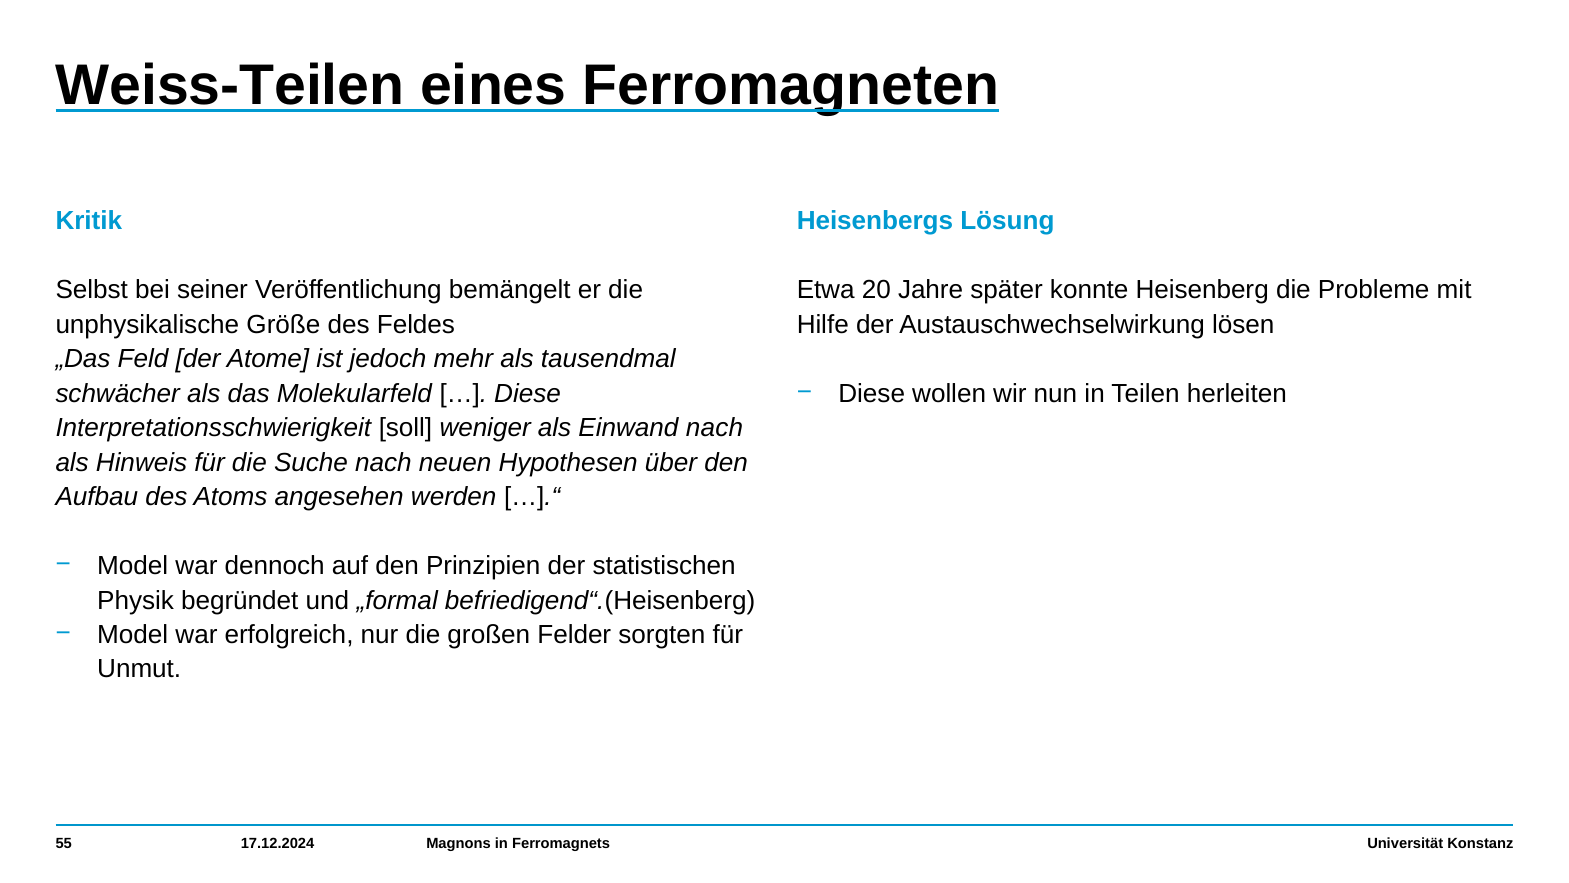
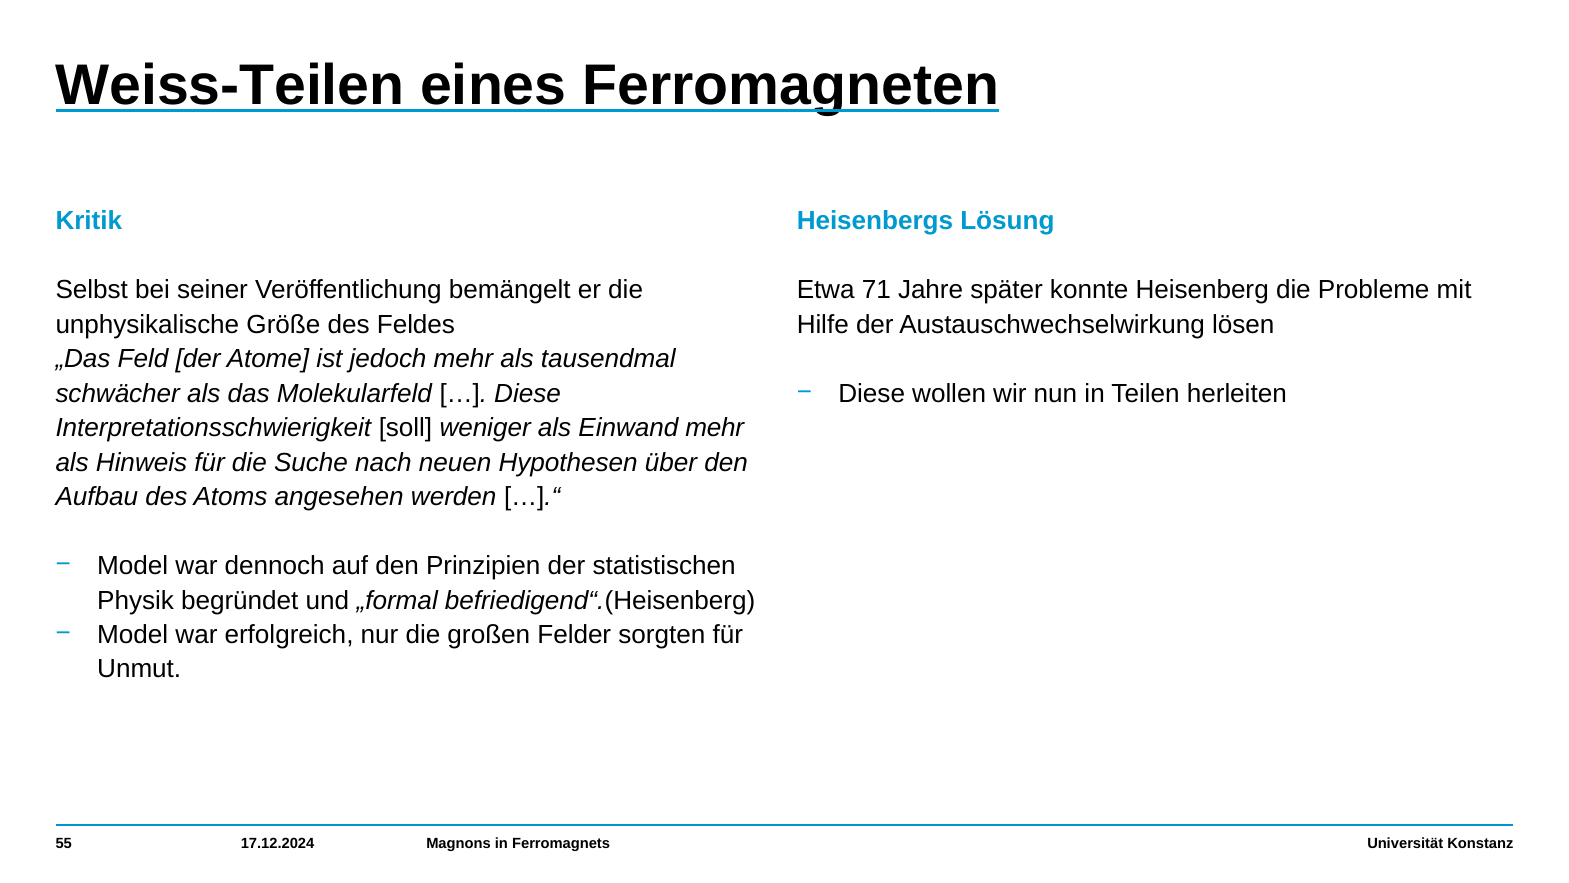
20: 20 -> 71 (876, 290)
Einwand nach: nach -> mehr (715, 428)
